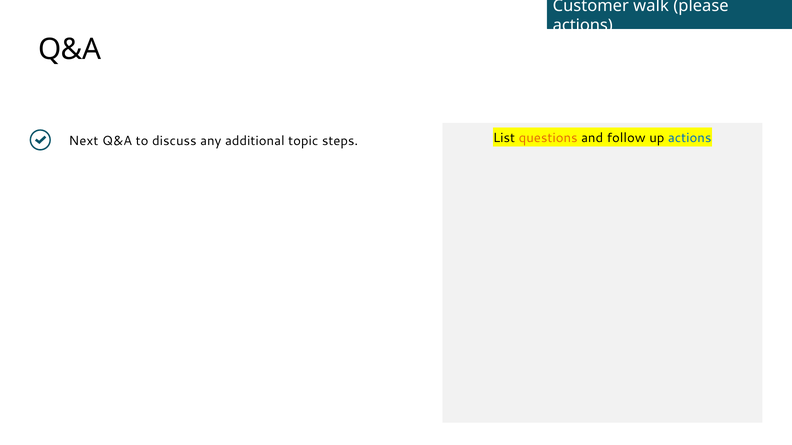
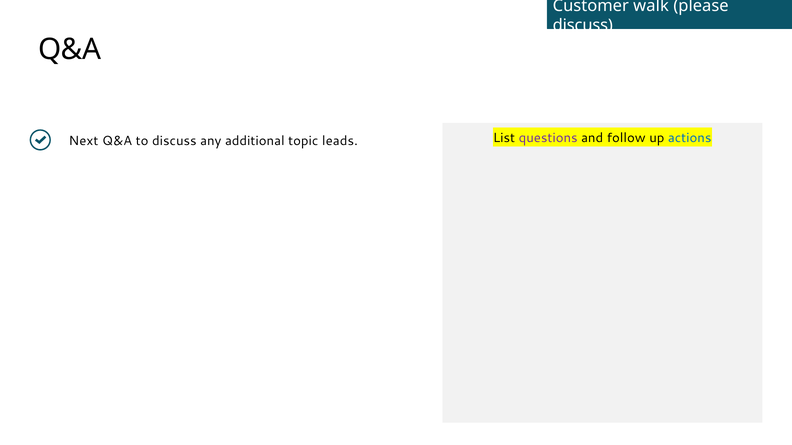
actions: actions -> discuss (583, 25)
steps: steps -> leads (340, 141)
questions colour: orange -> purple (548, 138)
